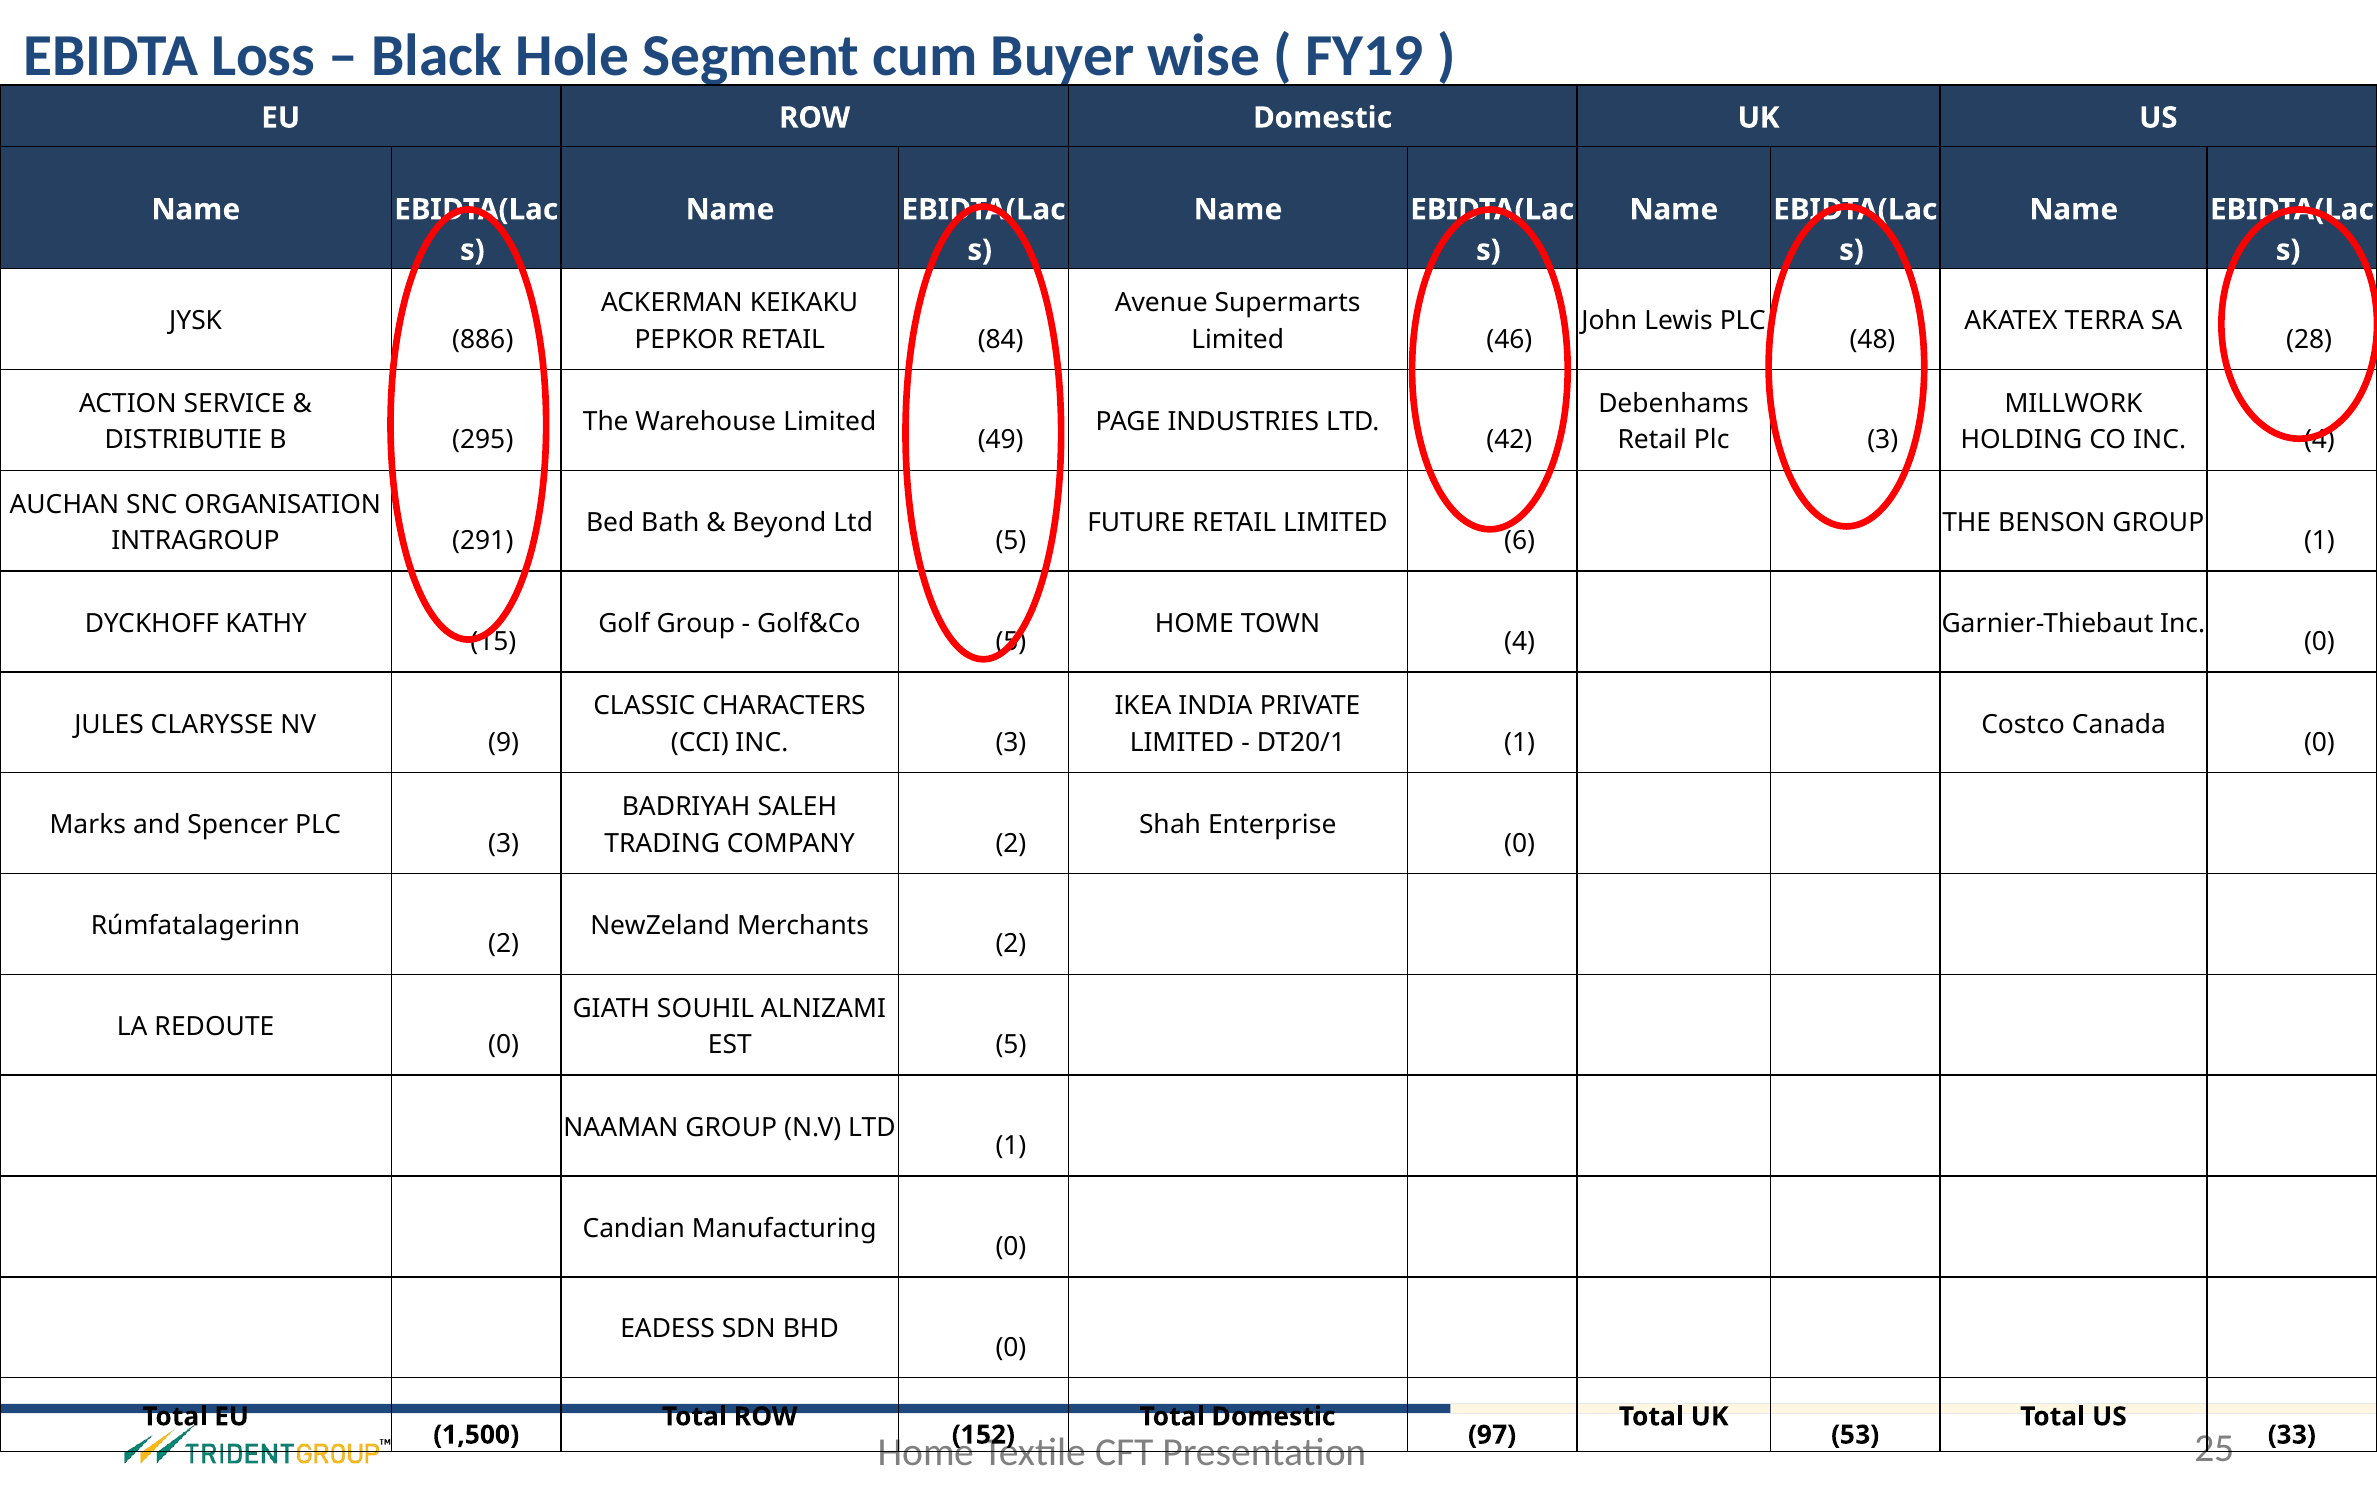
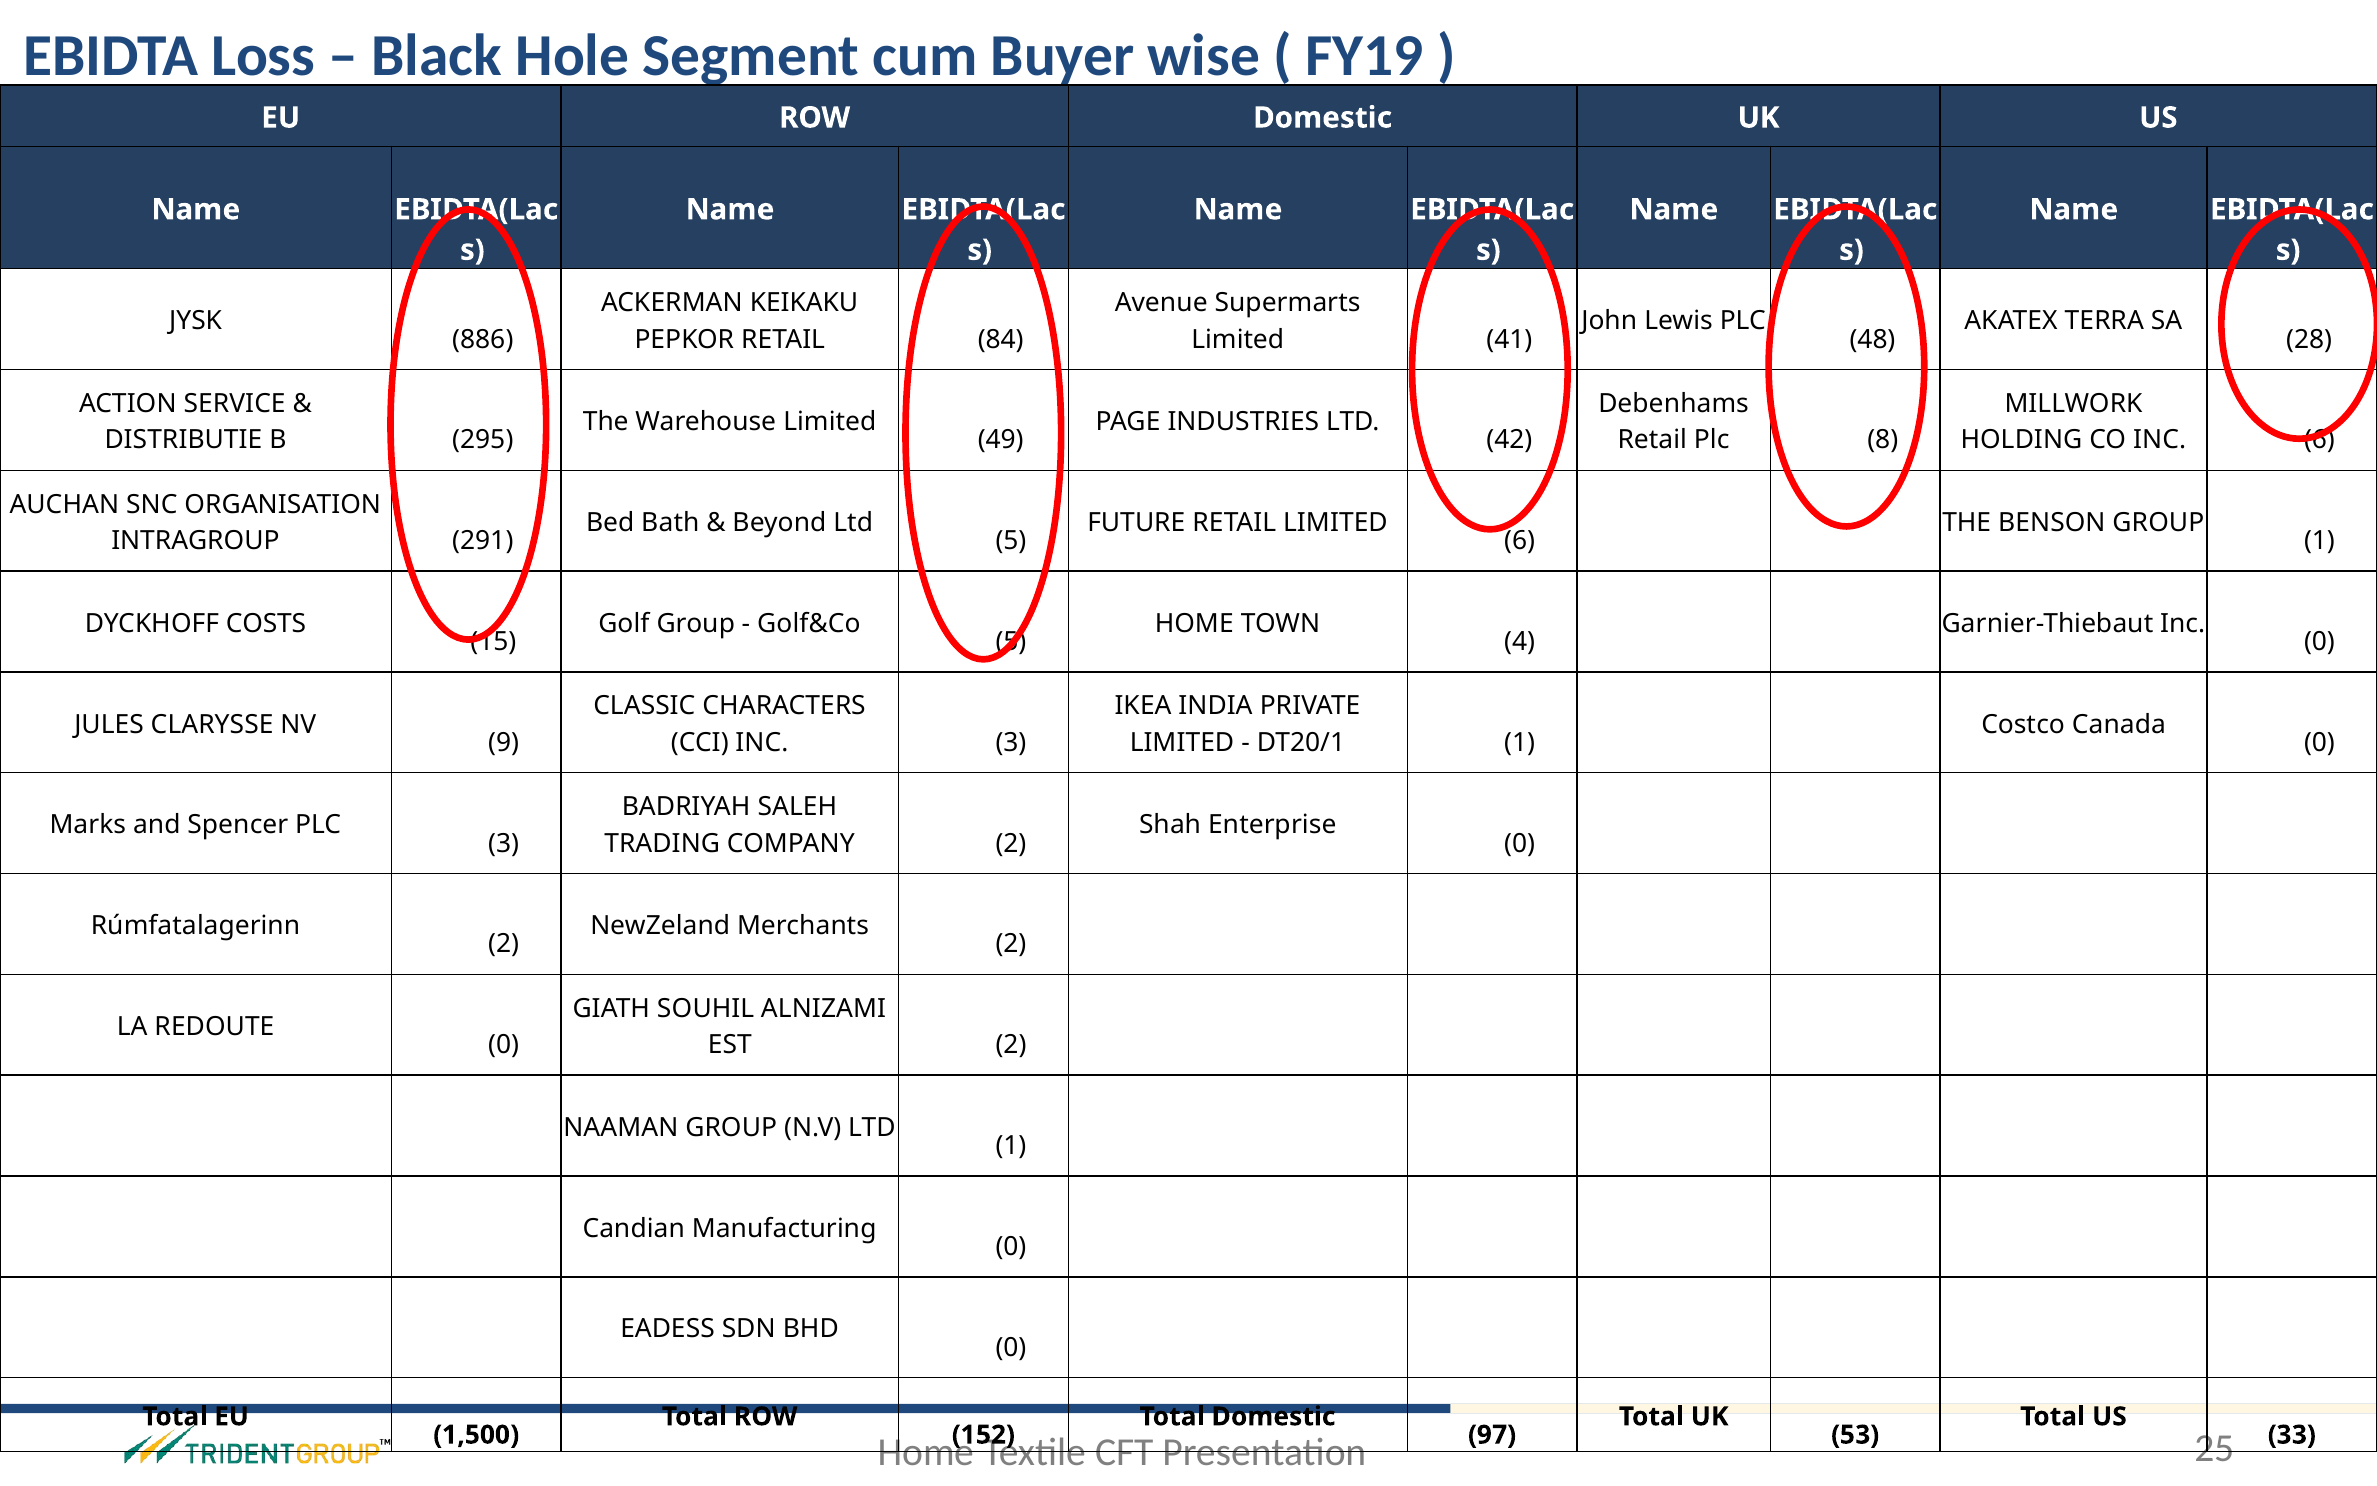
46: 46 -> 41 (1509, 339)
Retail Plc 3: 3 -> 8 (1883, 440)
INC 4: 4 -> 6 (2319, 440)
KATHY: KATHY -> COSTS (266, 623)
EST 5: 5 -> 2 (1011, 1045)
